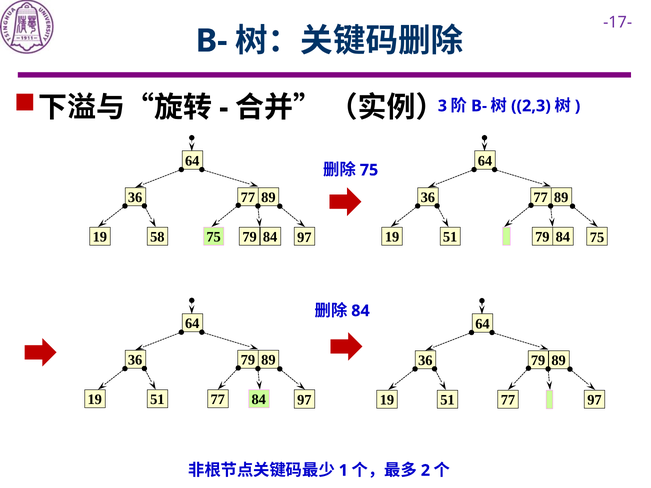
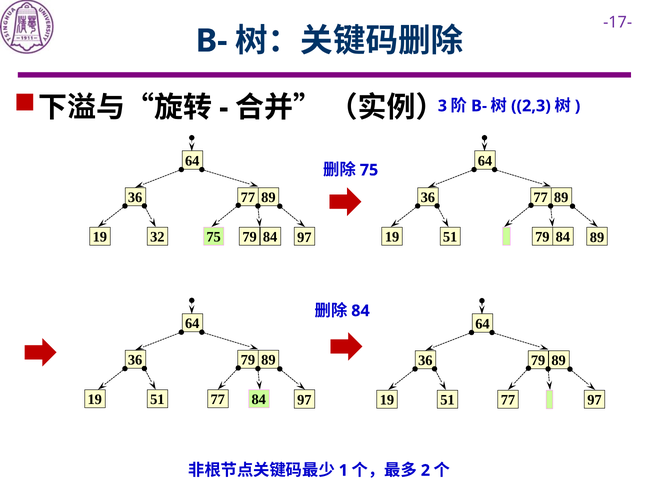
58: 58 -> 32 (157, 237)
51 75: 75 -> 89 (597, 237)
